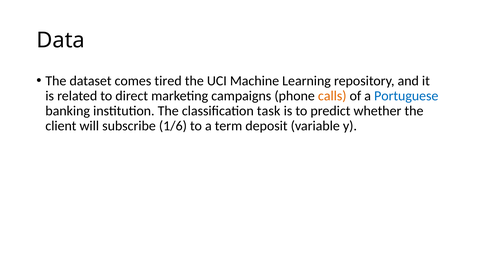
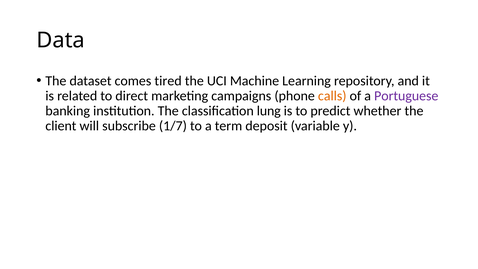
Portuguese colour: blue -> purple (406, 96)
task: task -> lung (269, 111)
1/6: 1/6 -> 1/7 (173, 126)
